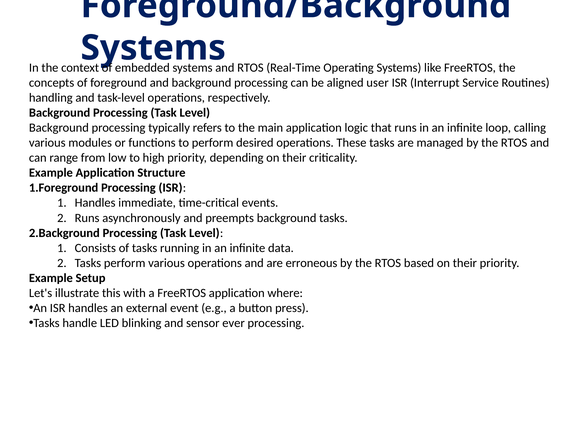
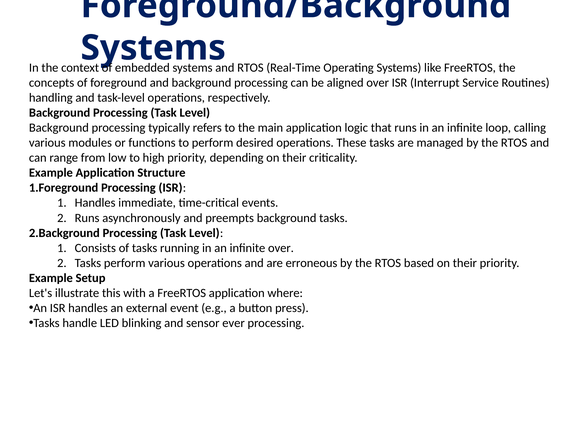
aligned user: user -> over (378, 82)
infinite data: data -> over (281, 247)
